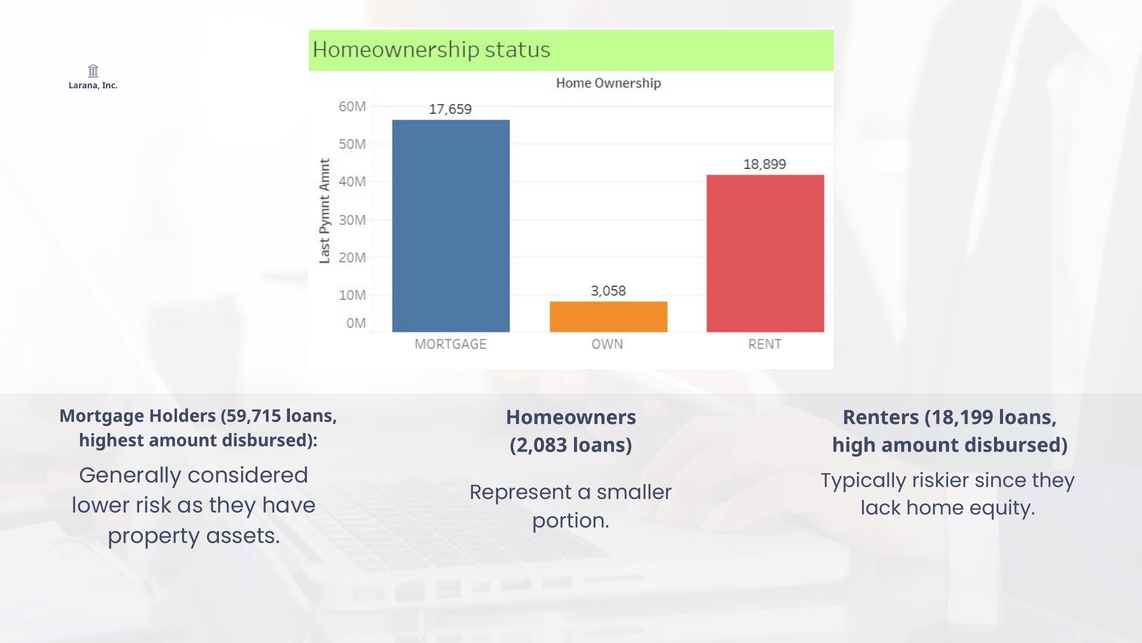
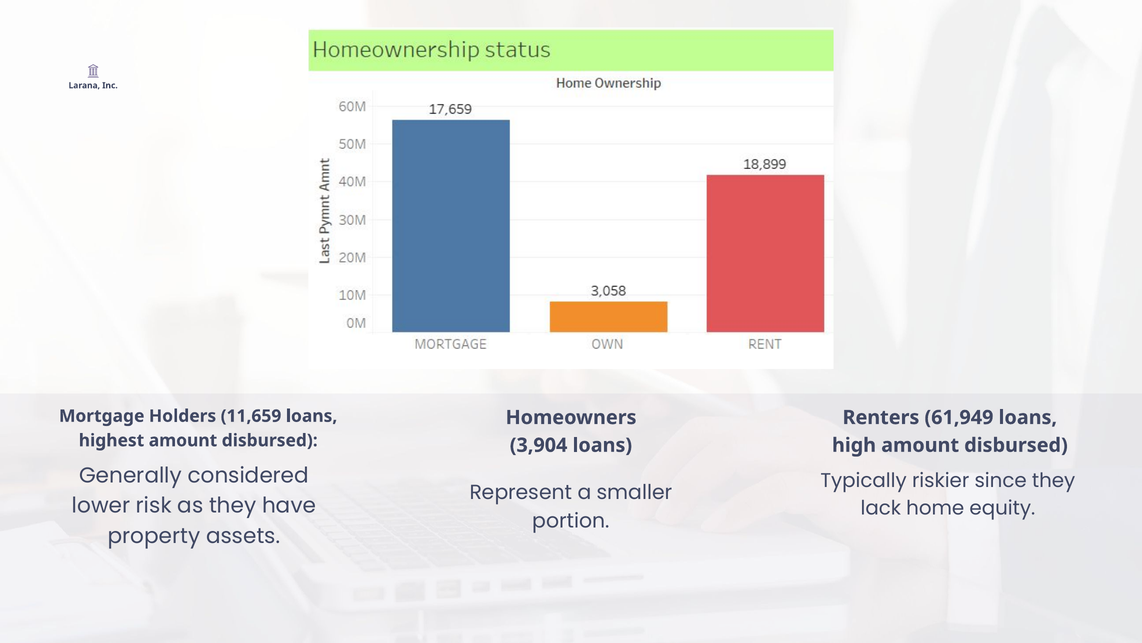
59,715: 59,715 -> 11,659 (251, 416)
18,199: 18,199 -> 61,949 (959, 417)
2,083: 2,083 -> 3,904 (539, 445)
